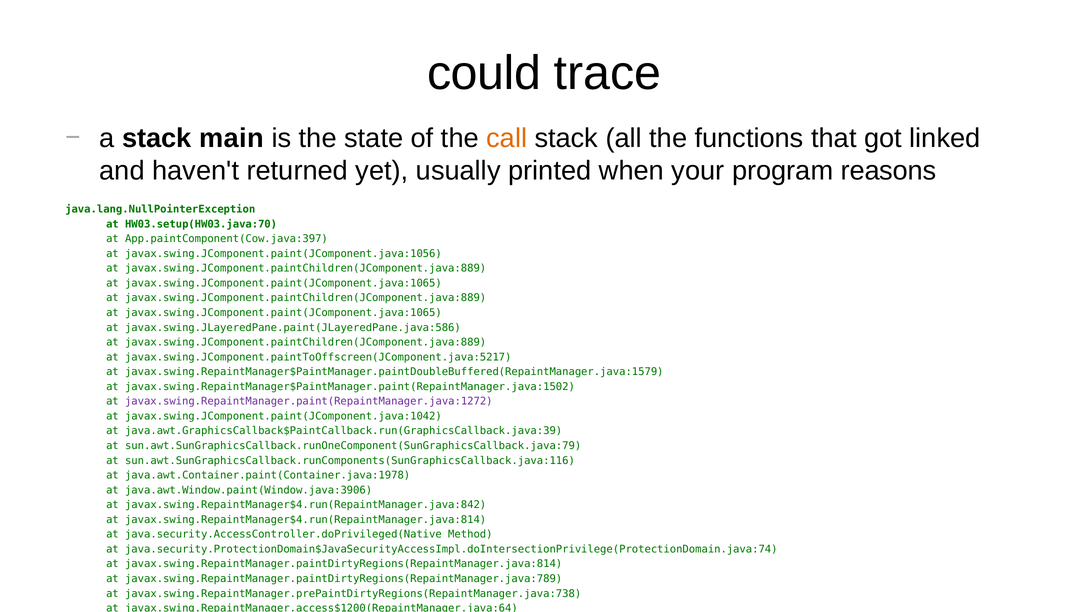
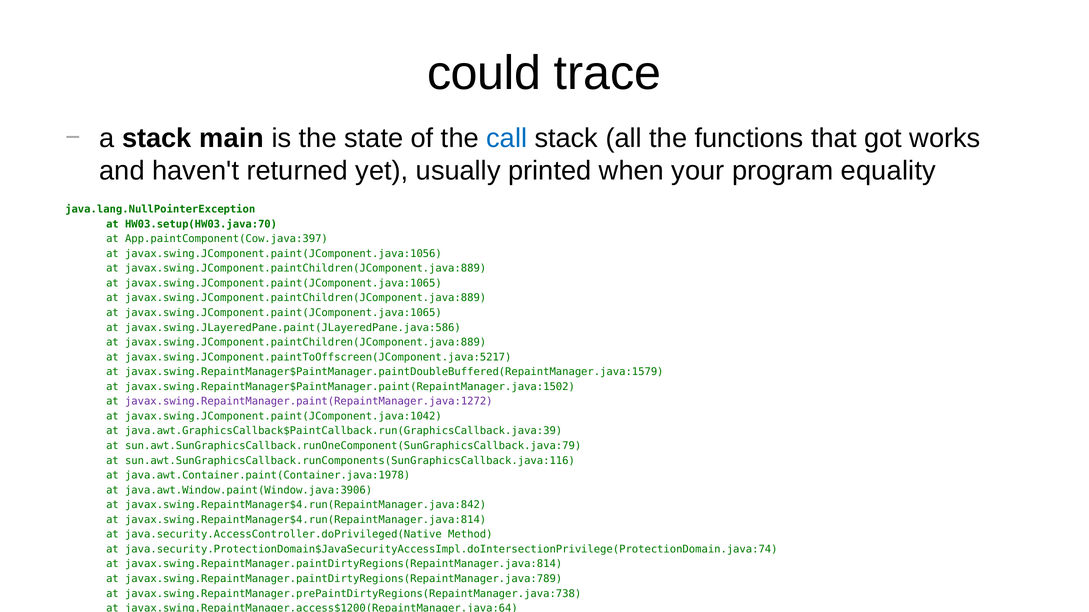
call colour: orange -> blue (507, 138)
linked: linked -> works (945, 138)
reasons: reasons -> equality (888, 171)
